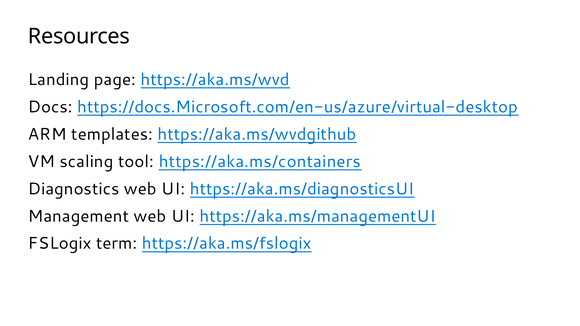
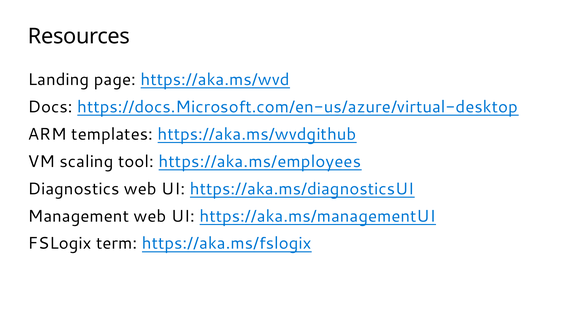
https://aka.ms/containers: https://aka.ms/containers -> https://aka.ms/employees (260, 162)
